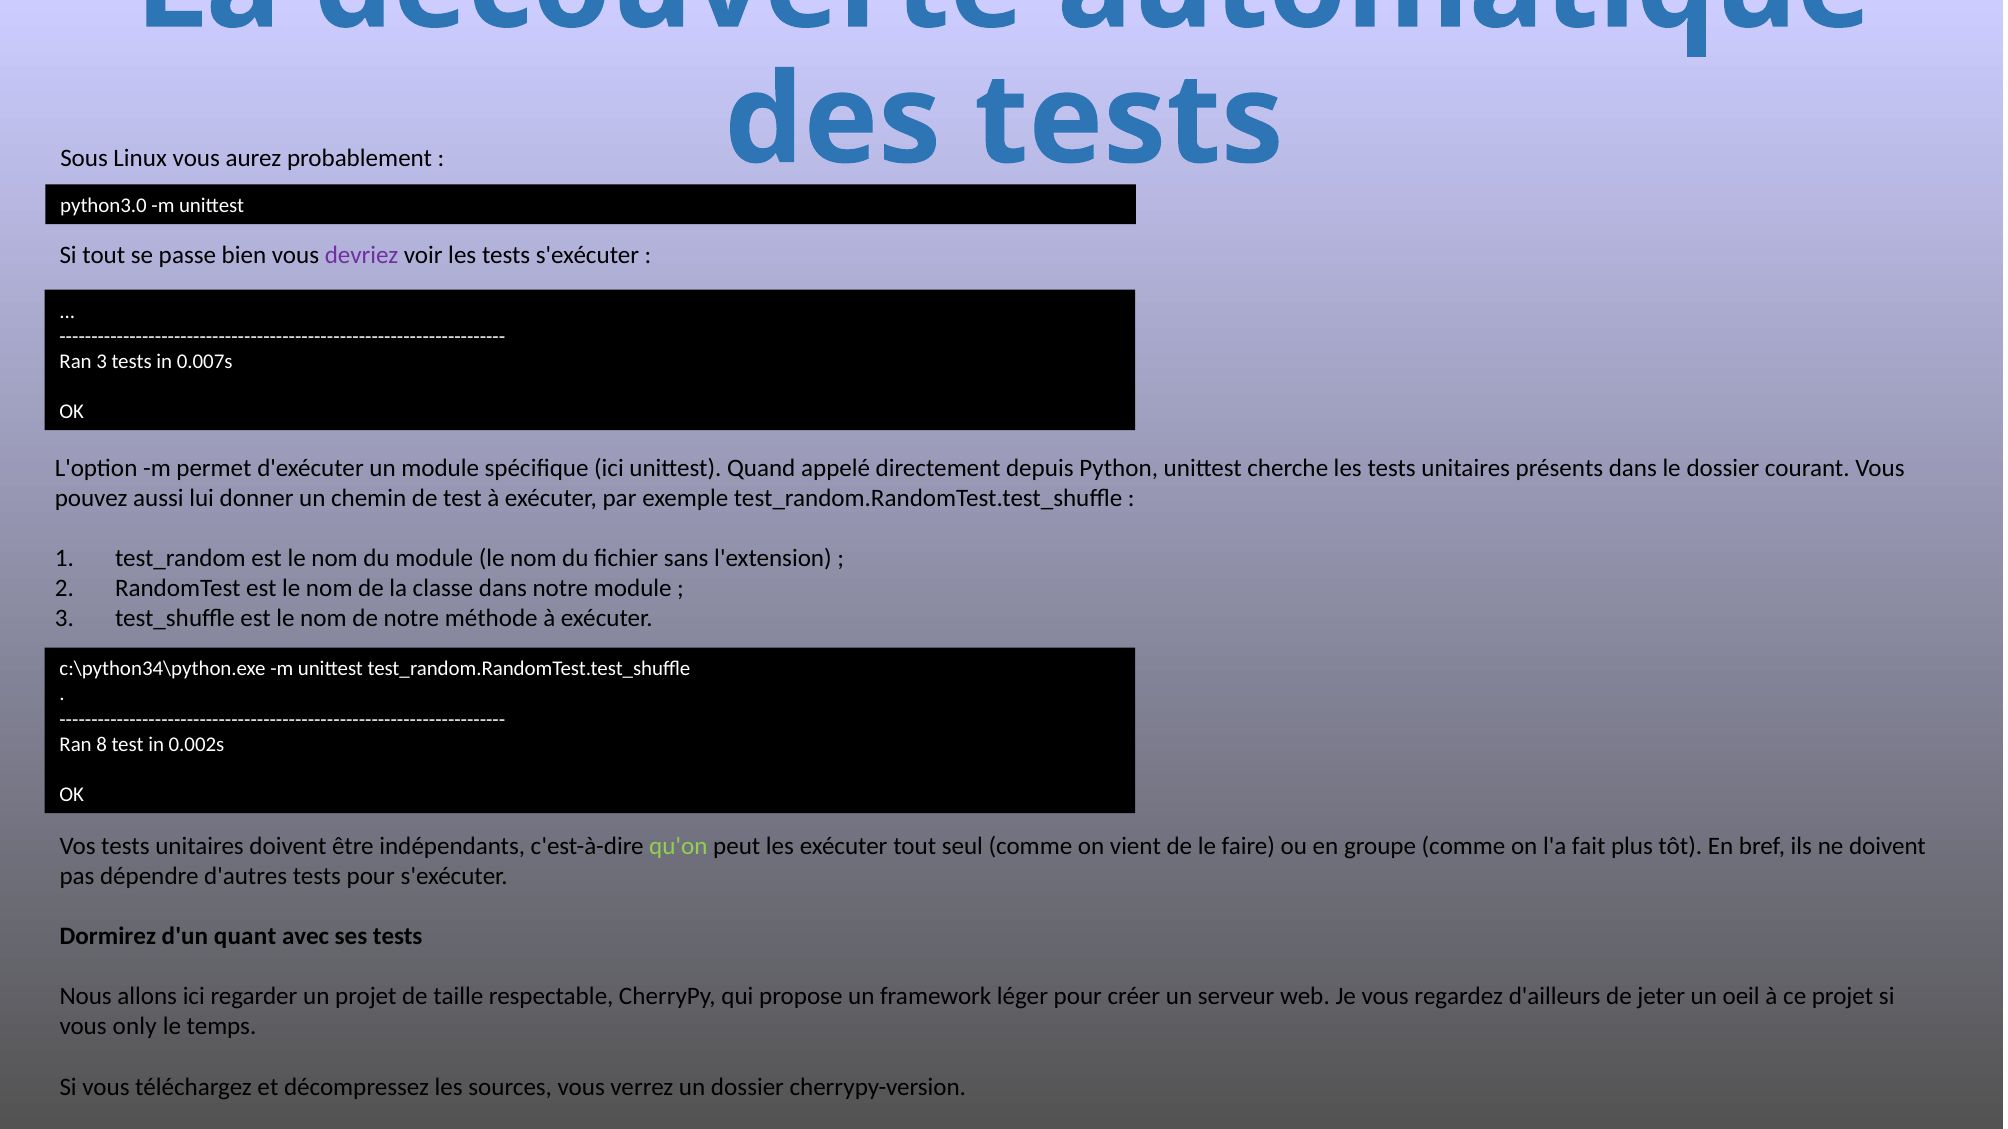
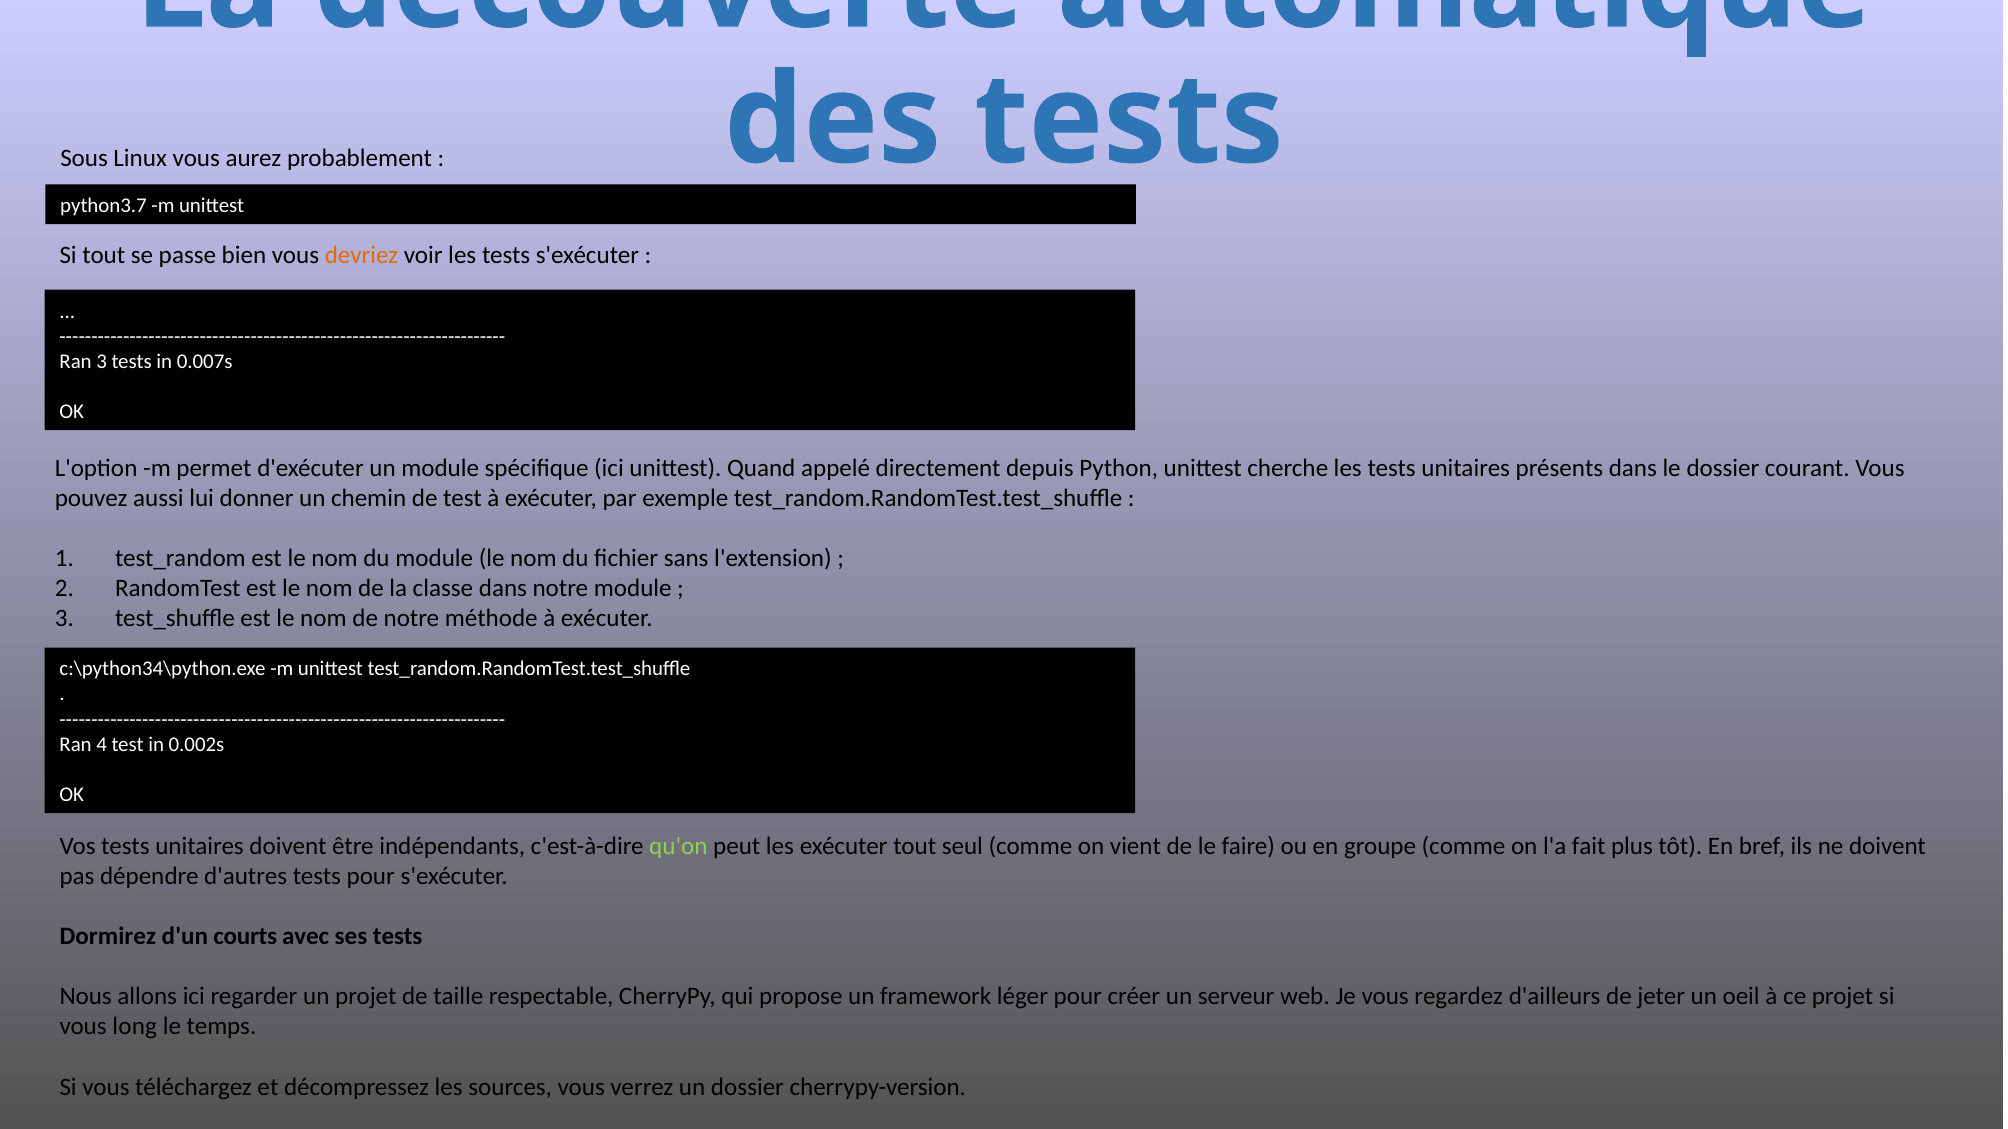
python3.0: python3.0 -> python3.7 (103, 206)
devriez colour: purple -> orange (362, 256)
8: 8 -> 4 (102, 745)
quant: quant -> courts (245, 937)
only: only -> long (135, 1027)
